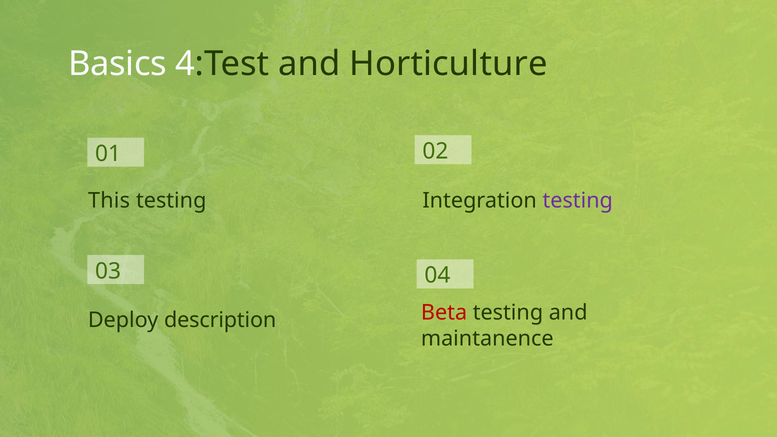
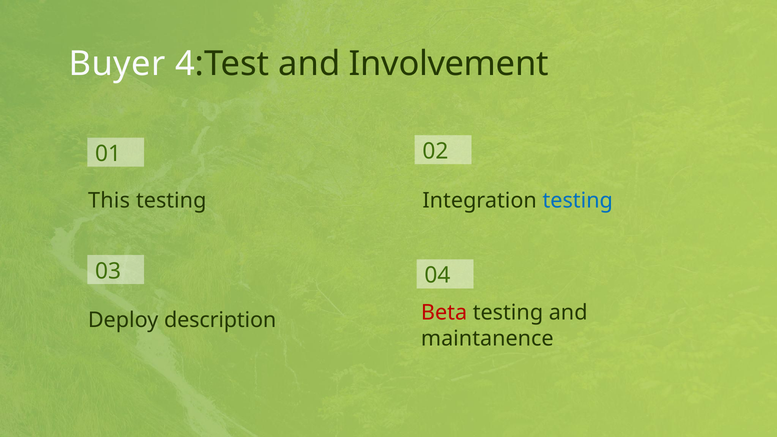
Basics: Basics -> Buyer (117, 64)
Horticulture: Horticulture -> Involvement (449, 64)
testing colour: purple -> blue (578, 201)
